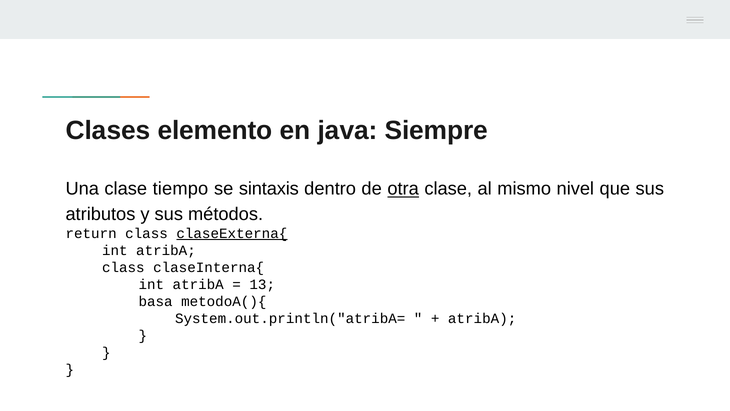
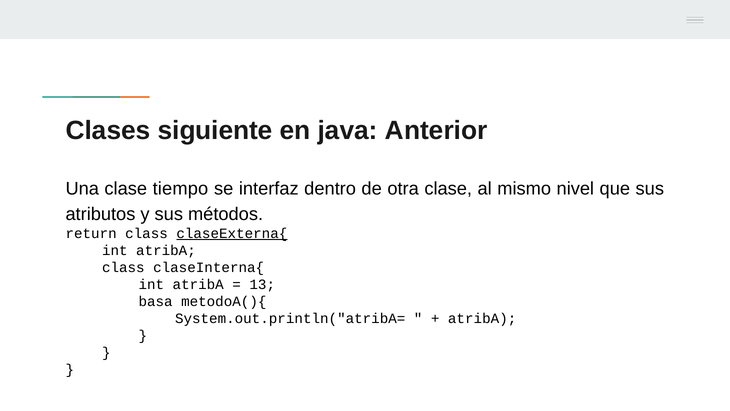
elemento: elemento -> siguiente (215, 130)
Siempre: Siempre -> Anterior (436, 130)
sintaxis: sintaxis -> interfaz (269, 189)
otra underline: present -> none (403, 189)
